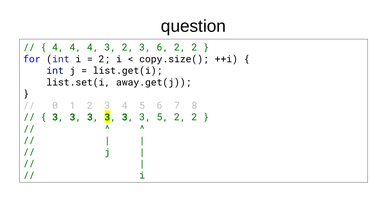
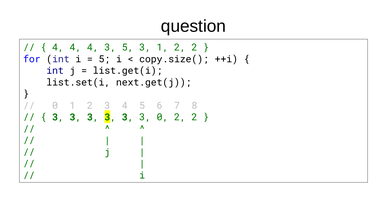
3 2: 2 -> 5 (128, 47)
3 6: 6 -> 1 (162, 47)
2: 2 -> 5 (104, 59)
away.get(j: away.get(j -> next.get(j (154, 82)
3 5: 5 -> 0 (162, 117)
